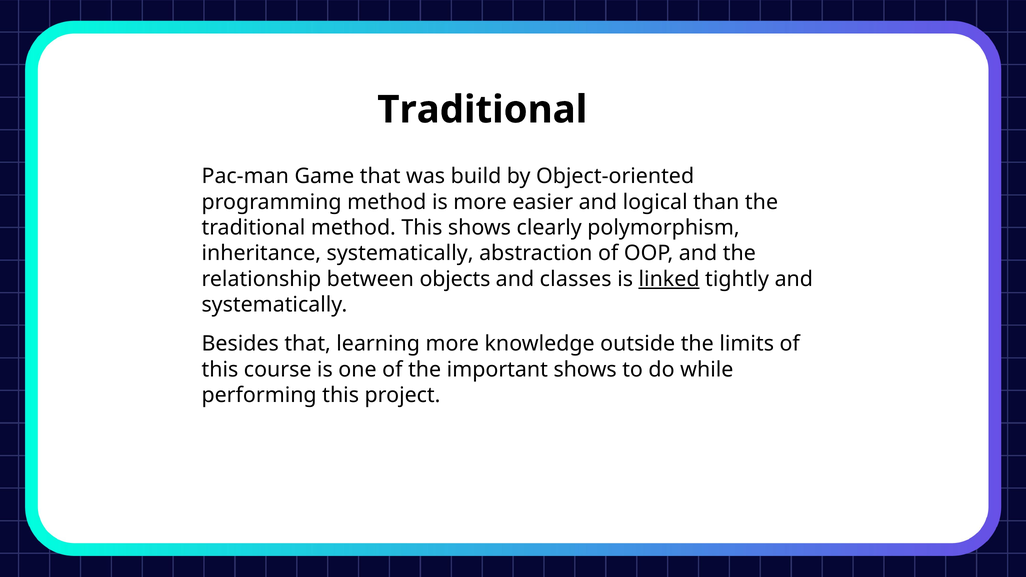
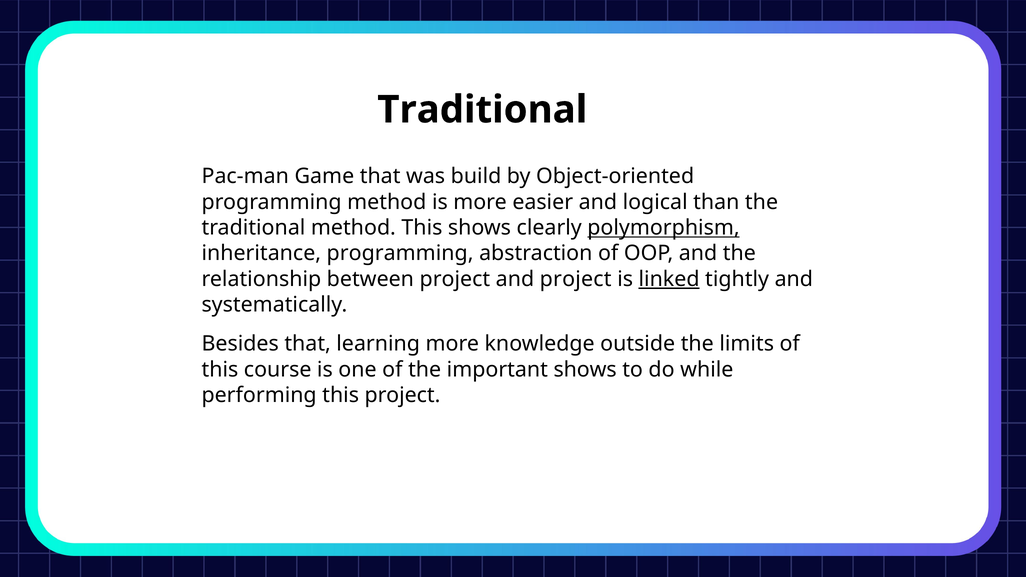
polymorphism underline: none -> present (663, 228)
inheritance systematically: systematically -> programming (400, 253)
between objects: objects -> project (455, 279)
and classes: classes -> project (576, 279)
